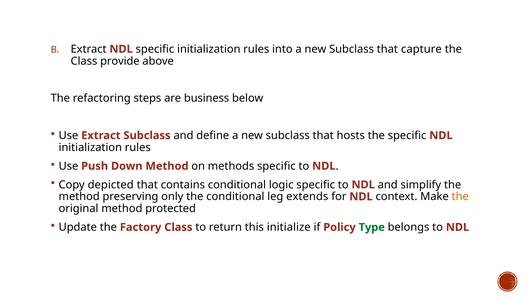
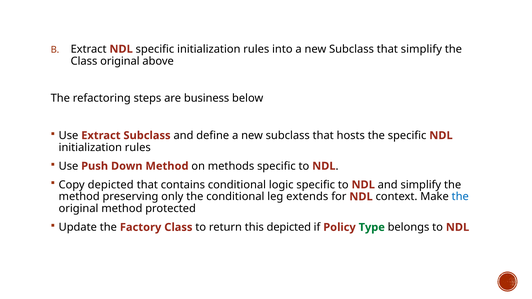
that capture: capture -> simplify (421, 49)
Class provide: provide -> original (120, 61)
the colour: orange -> blue (460, 197)
this initialize: initialize -> depicted (289, 227)
